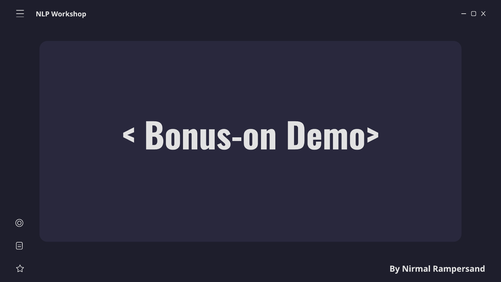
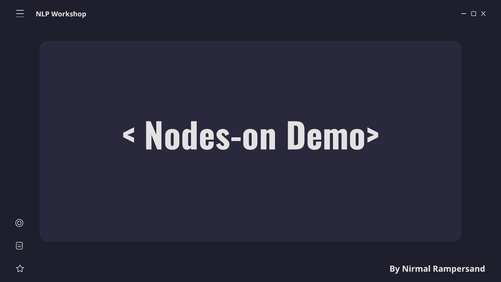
Bonus-on: Bonus-on -> Nodes-on (210, 138)
